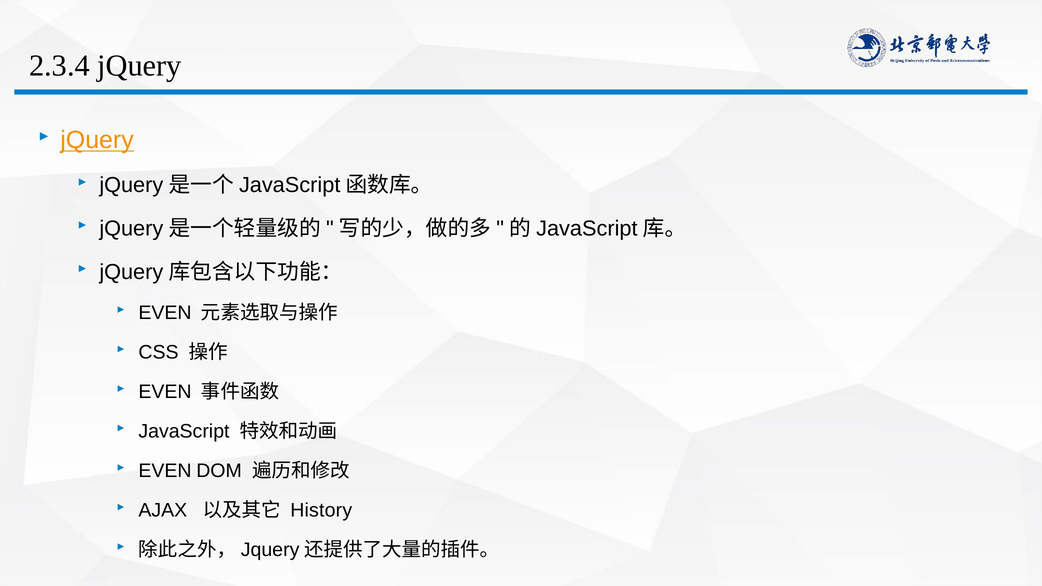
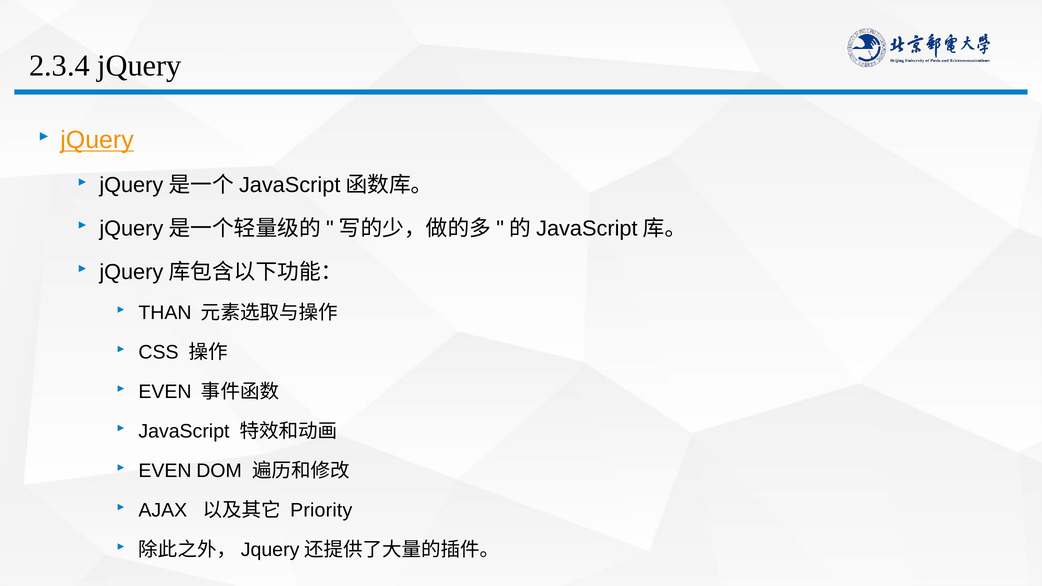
EVEN: EVEN -> THAN (165, 313)
History: History -> Priority (321, 510)
